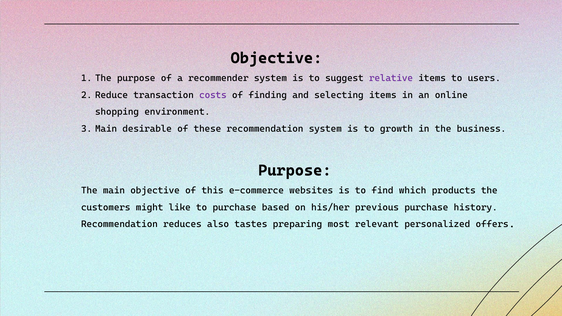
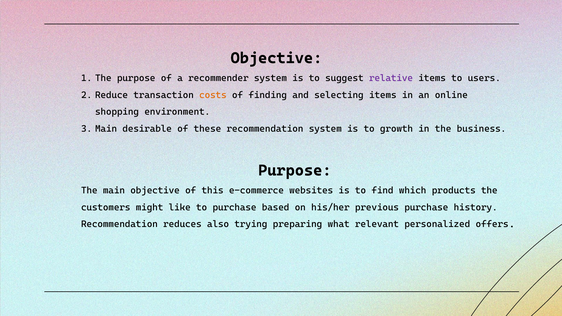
costs colour: purple -> orange (213, 95)
tastes: tastes -> trying (251, 224)
most: most -> what (339, 224)
